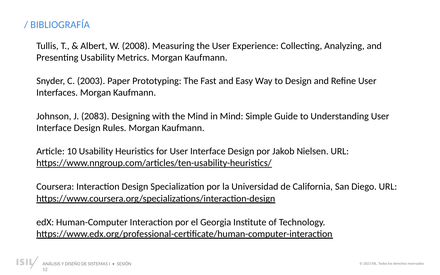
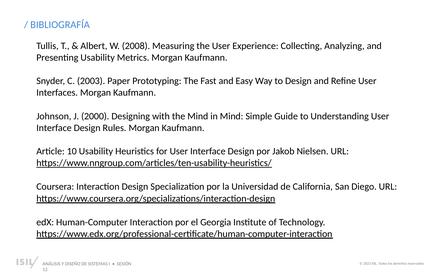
2083: 2083 -> 2000 (95, 116)
